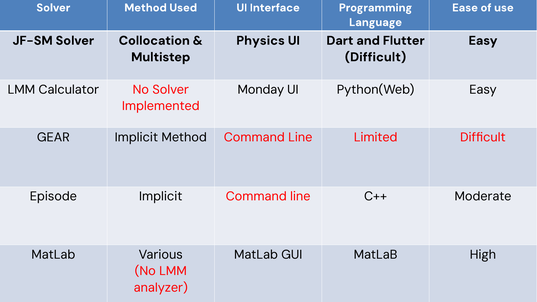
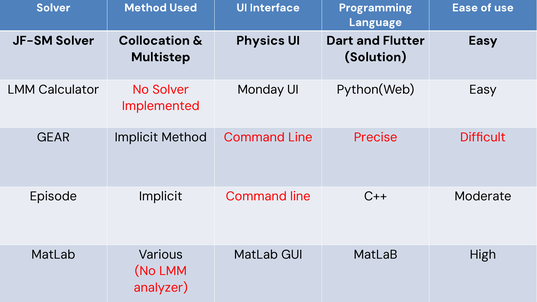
Difficult: Difficult -> Solution (376, 57)
Limited: Limited -> Precise (376, 137)
